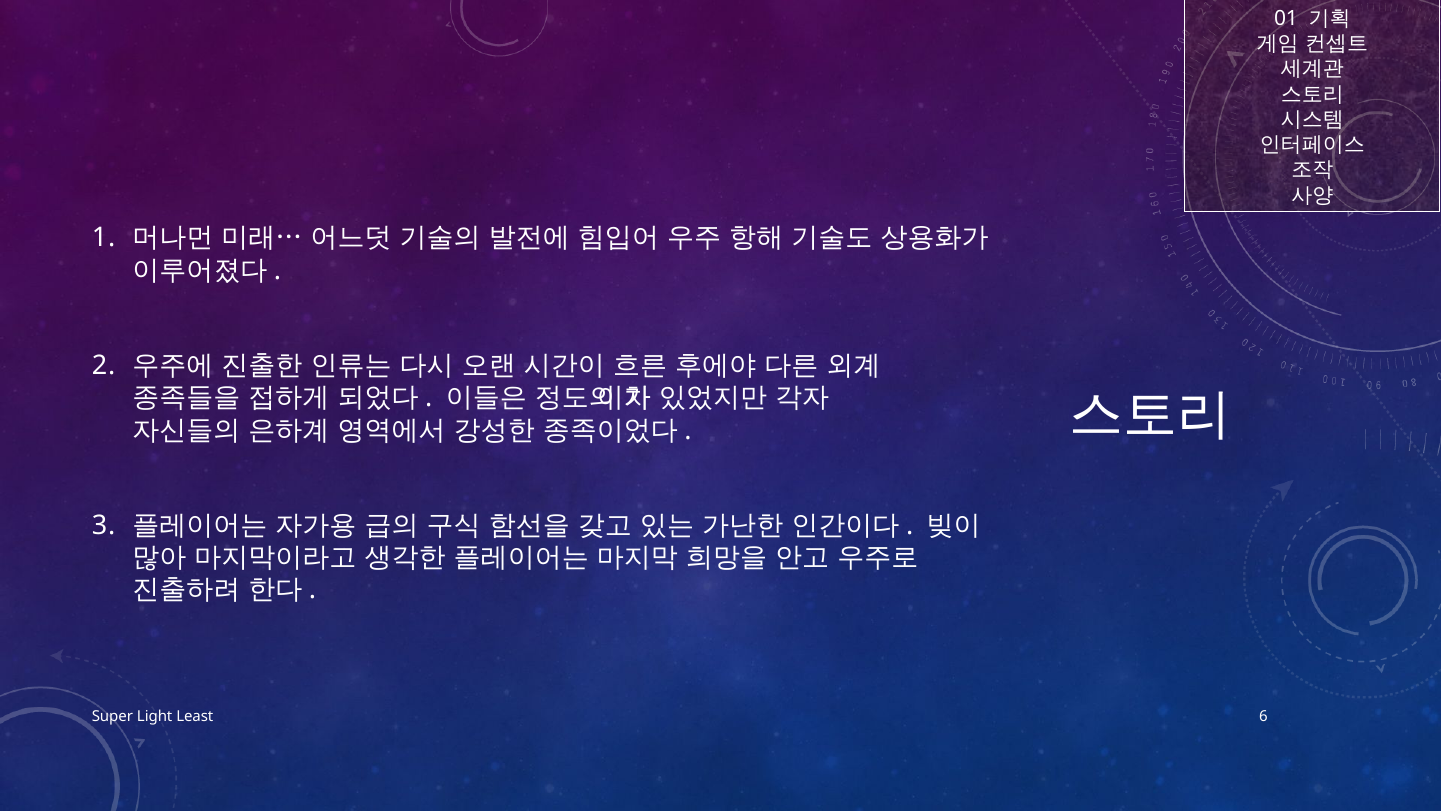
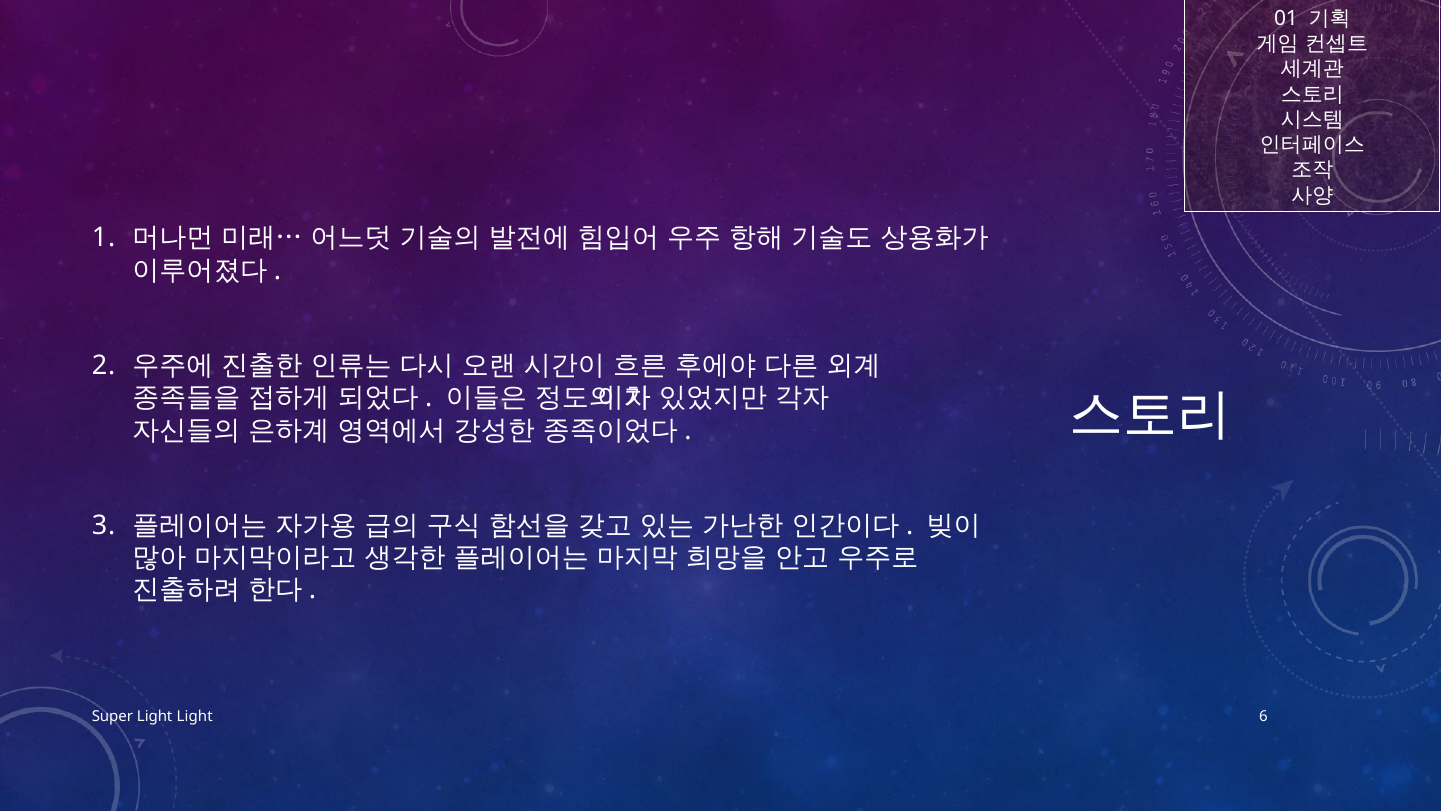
Light Least: Least -> Light (195, 716)
